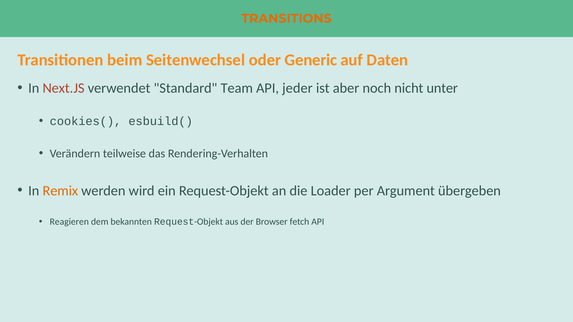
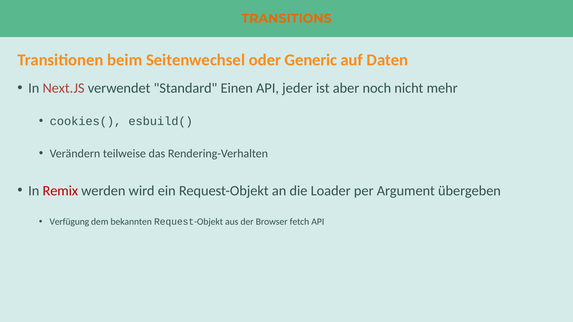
Team: Team -> Einen (237, 88)
unter: unter -> mehr (442, 88)
Remix colour: orange -> red (60, 191)
Reagieren: Reagieren -> Verfügung (69, 222)
